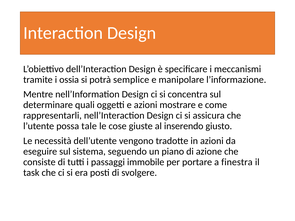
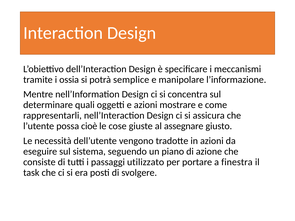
tale: tale -> cioè (89, 126)
inserendo: inserendo -> assegnare (184, 126)
immobile: immobile -> utilizzato (146, 162)
